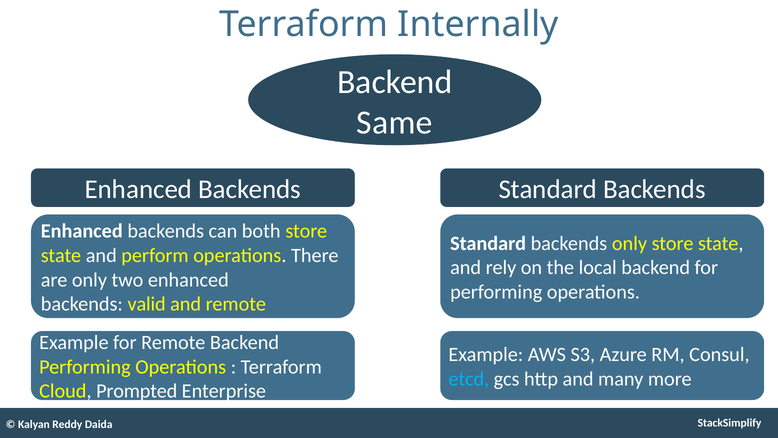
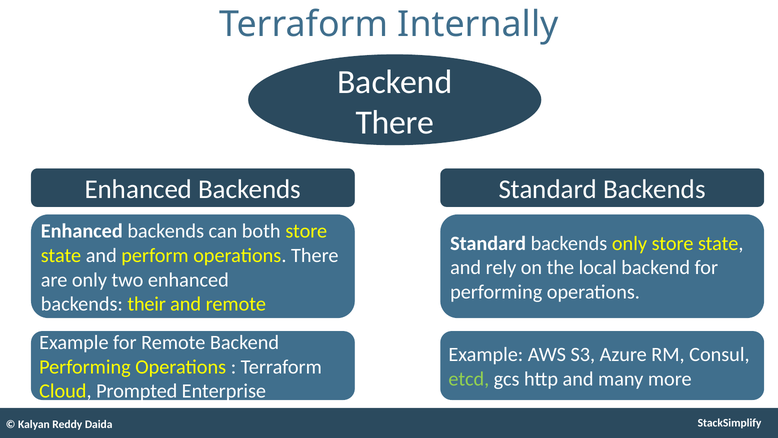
Same: Same -> There (395, 122)
valid: valid -> their (147, 304)
etcd colour: light blue -> light green (469, 379)
